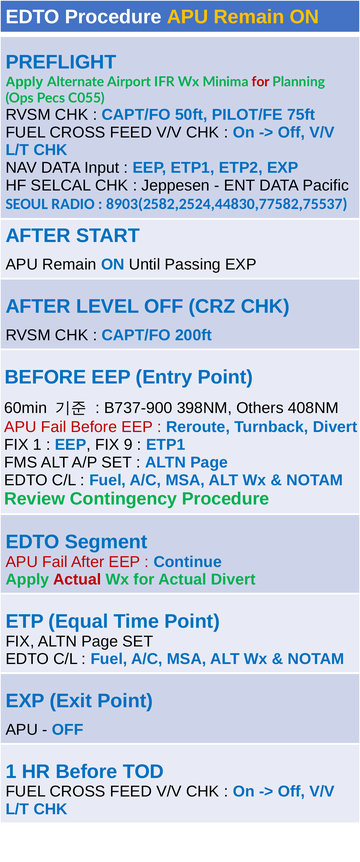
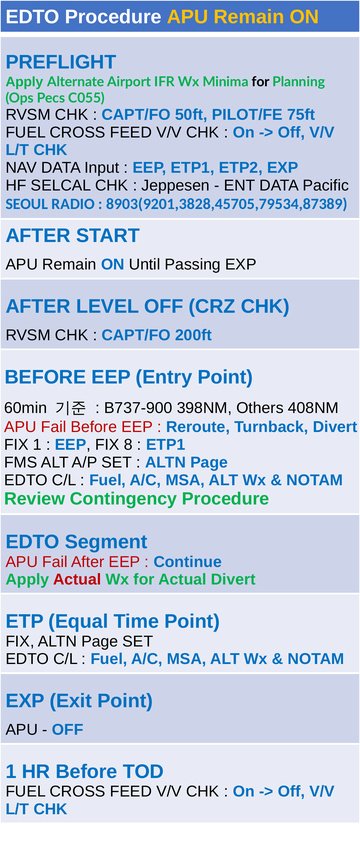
for colour: red -> black (261, 82)
8903(2582,2524,44830,77582,75537: 8903(2582,2524,44830,77582,75537 -> 8903(9201,3828,45705,79534,87389 (227, 204)
9: 9 -> 8 (128, 444)
